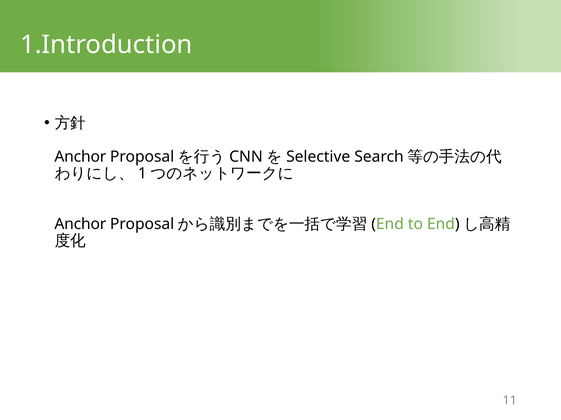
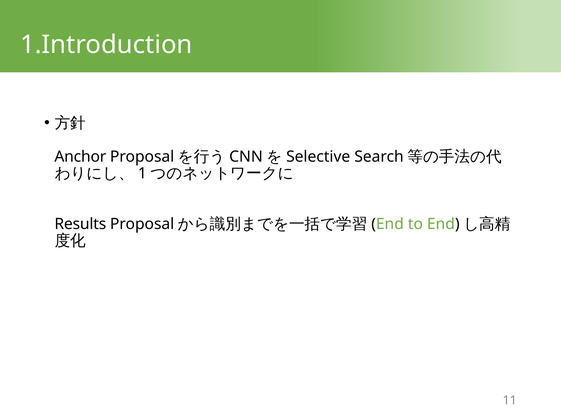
Anchor: Anchor -> Results (80, 224)
